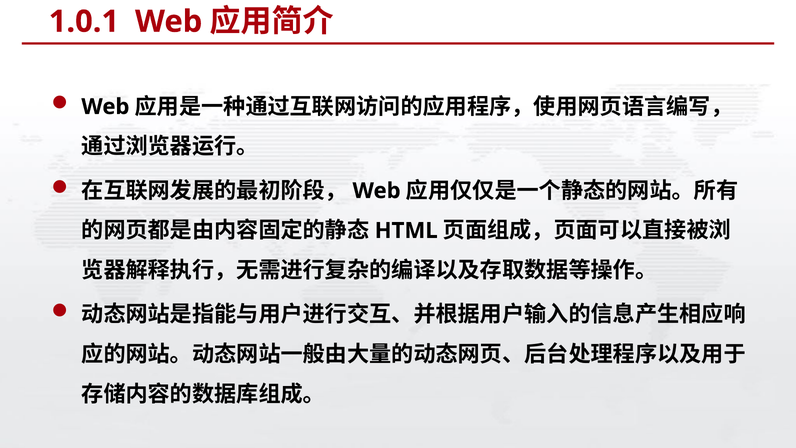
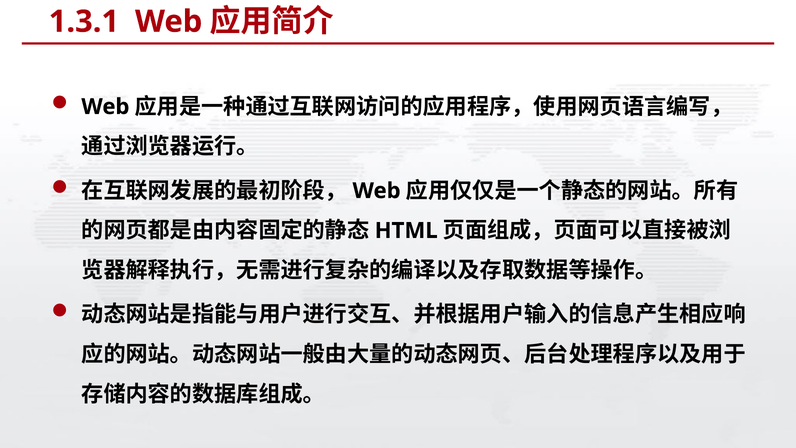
1.0.1: 1.0.1 -> 1.3.1 (84, 22)
